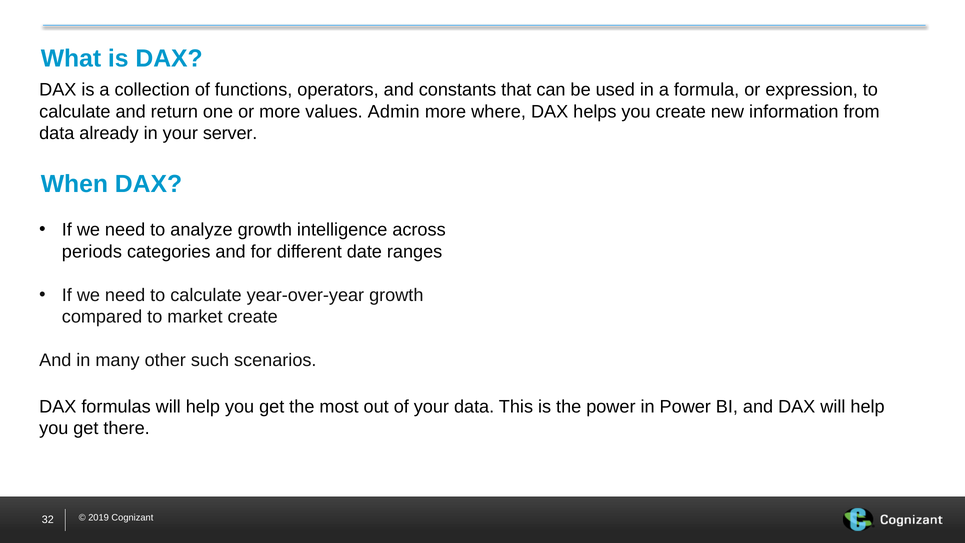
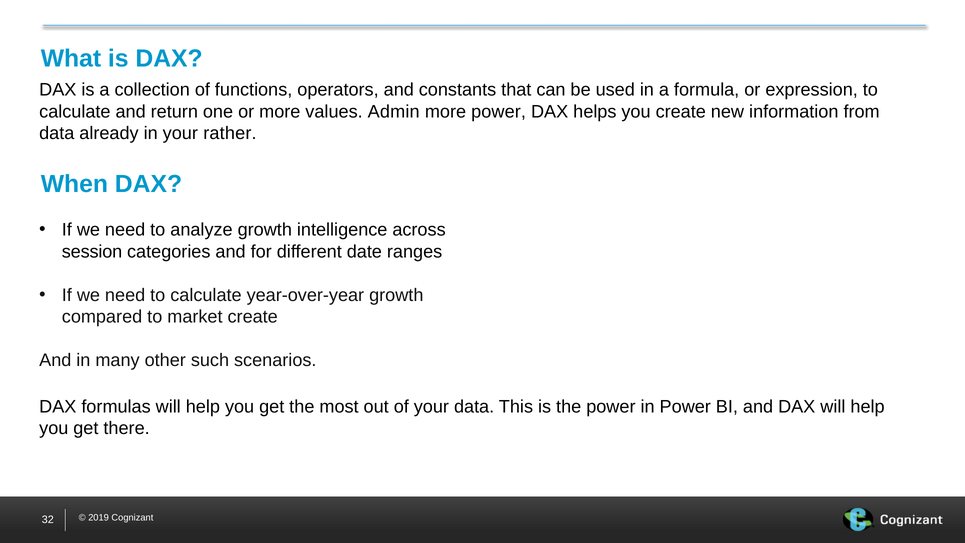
more where: where -> power (499, 112)
server: server -> rather (230, 133)
periods: periods -> session (92, 252)
